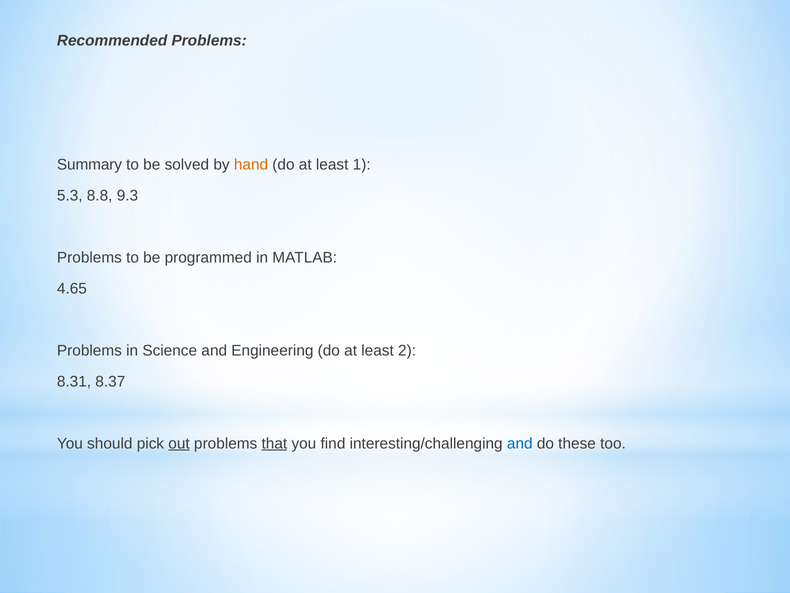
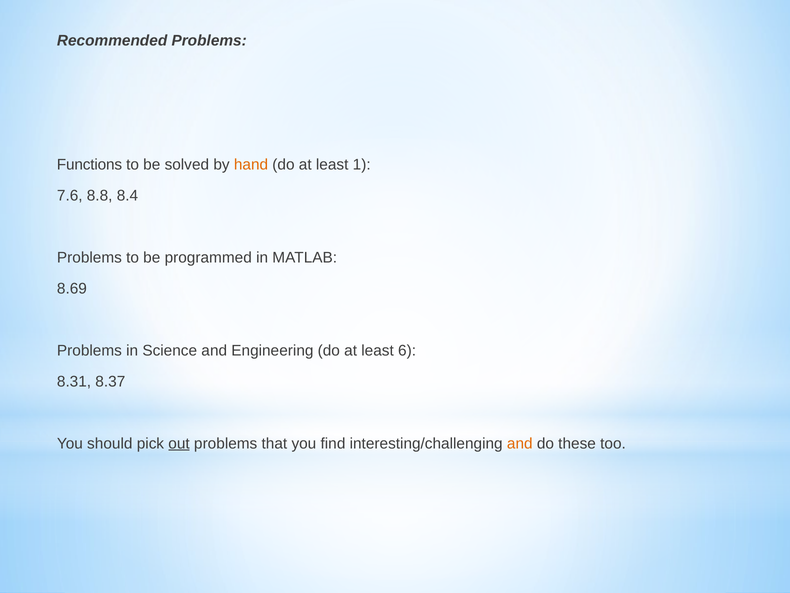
Summary: Summary -> Functions (90, 165)
5.3: 5.3 -> 7.6 (70, 196)
9.3: 9.3 -> 8.4 (127, 196)
4.65: 4.65 -> 8.69 (72, 288)
2: 2 -> 6 (407, 350)
that underline: present -> none (274, 443)
and colour: blue -> orange (520, 443)
